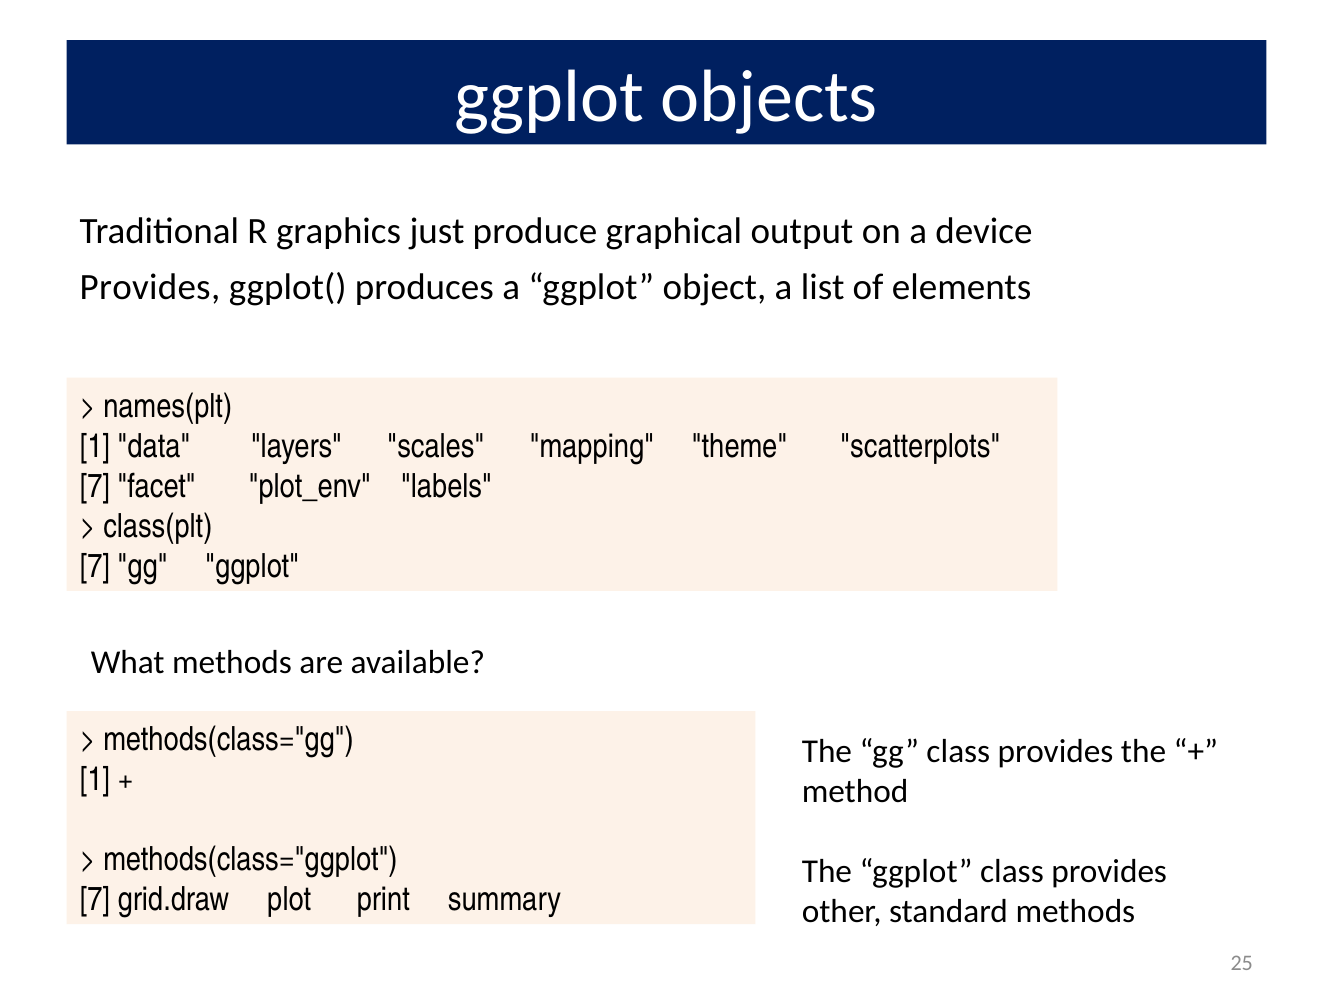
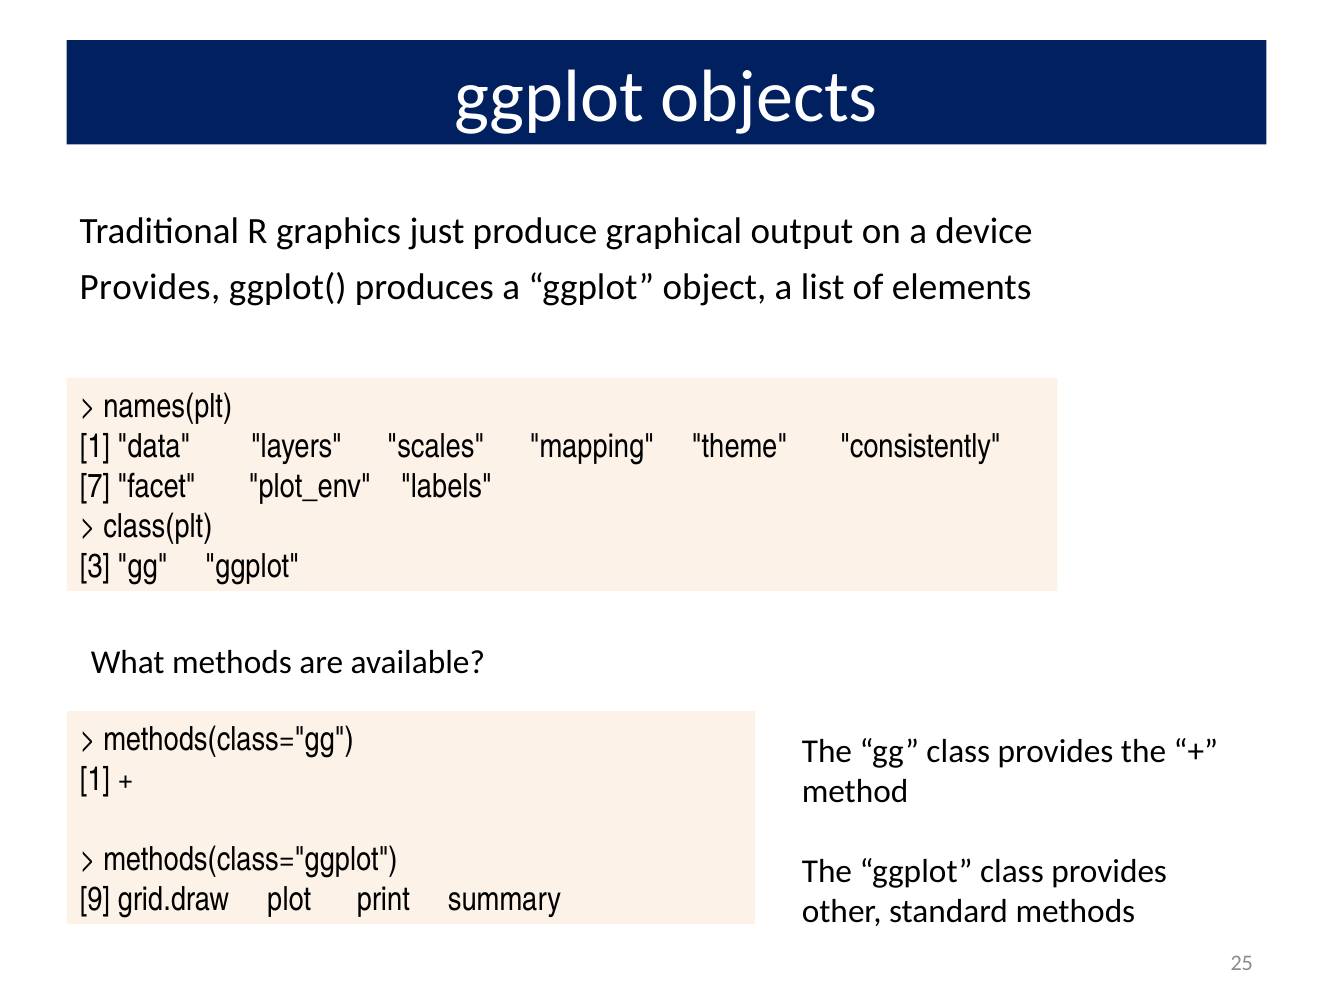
scatterplots: scatterplots -> consistently (920, 447)
7: 7 -> 3 (95, 566)
7: 7 -> 9 (95, 900)
